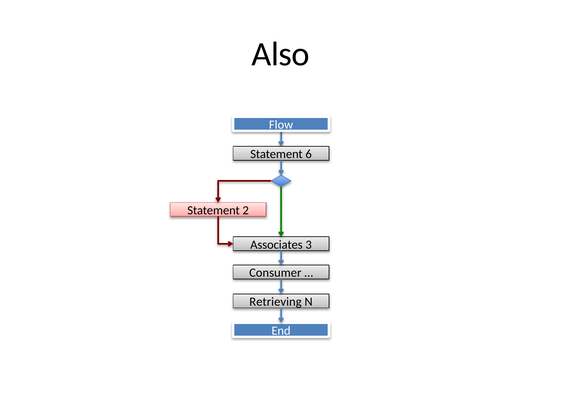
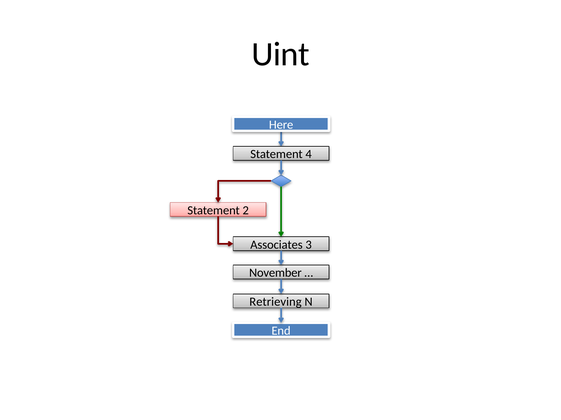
Also: Also -> Uint (281, 54)
Flow: Flow -> Here (281, 125)
6: 6 -> 4 (309, 154)
Consumer: Consumer -> November (275, 273)
